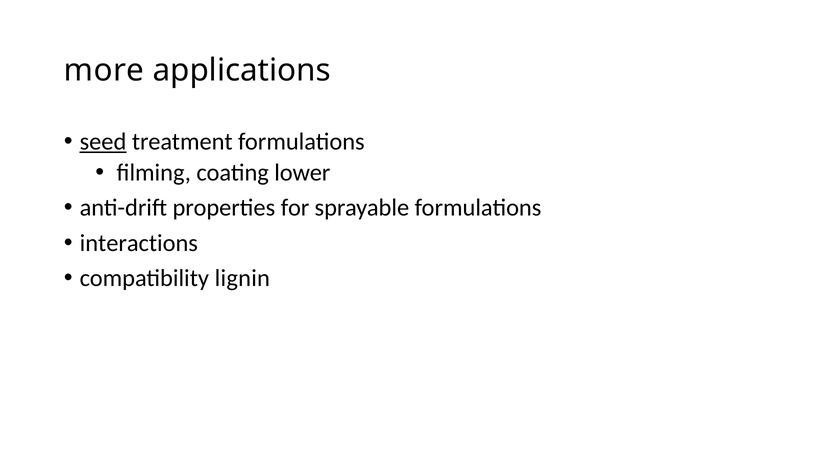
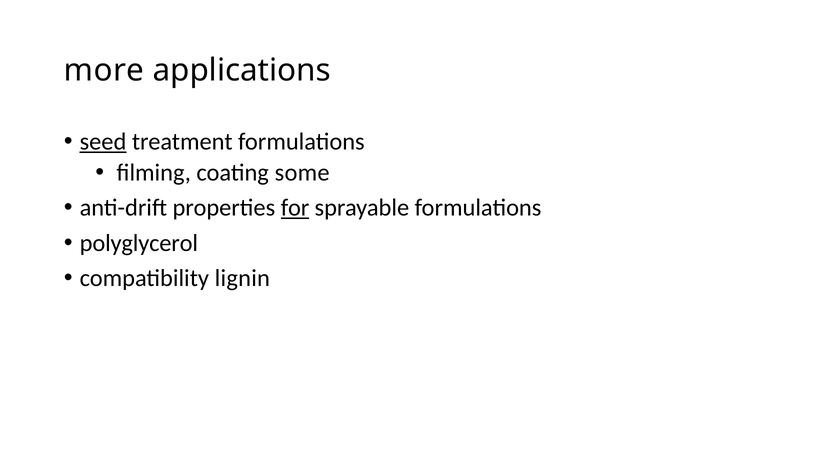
lower: lower -> some (302, 173)
for underline: none -> present (295, 208)
interactions: interactions -> polyglycerol (139, 243)
